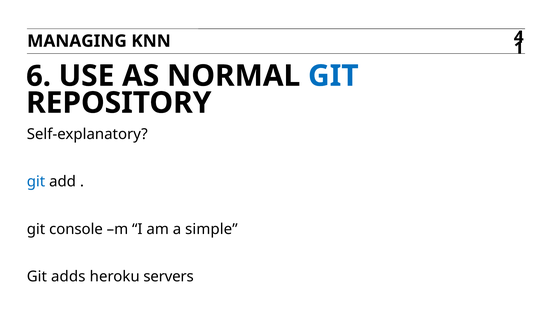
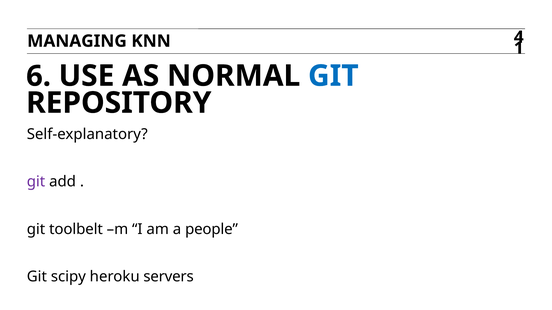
git colour: blue -> purple (36, 182)
console: console -> toolbelt (76, 229)
simple: simple -> people (212, 229)
adds: adds -> scipy (68, 277)
